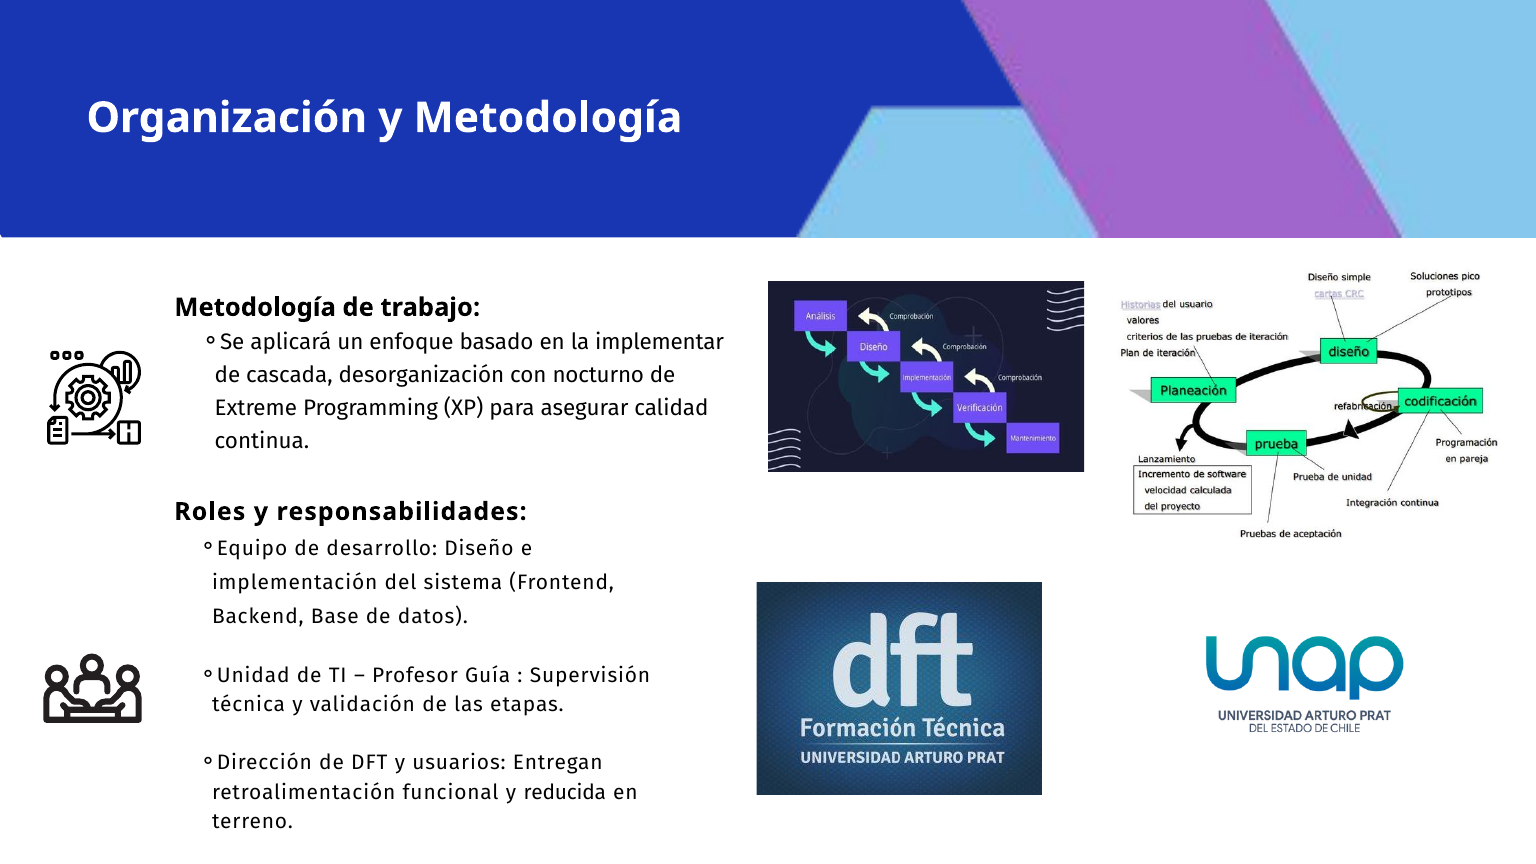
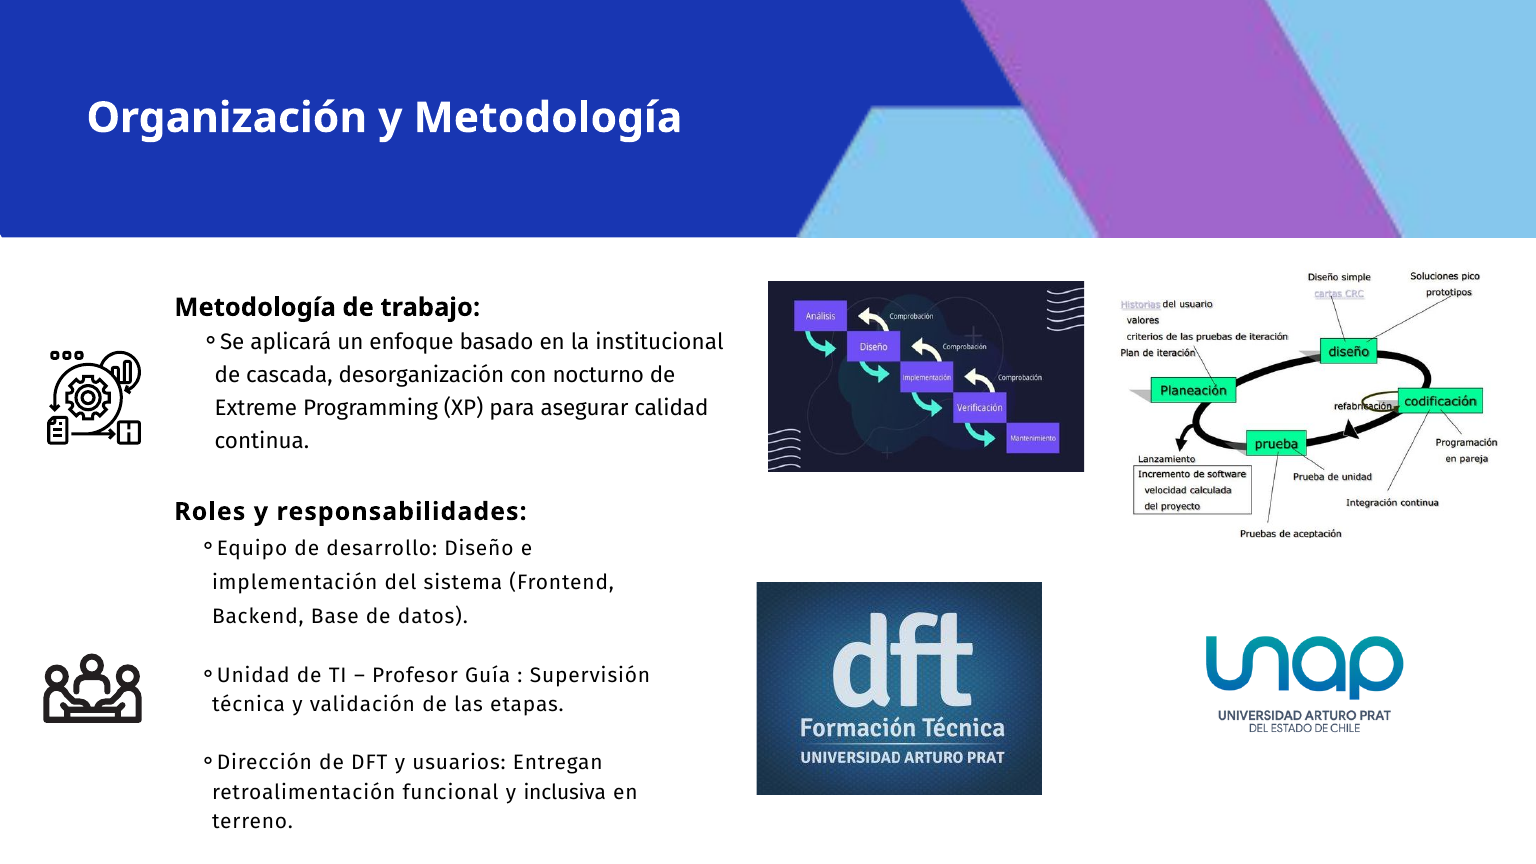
implementar: implementar -> institucional (659, 342)
reducida: reducida -> inclusiva (565, 792)
